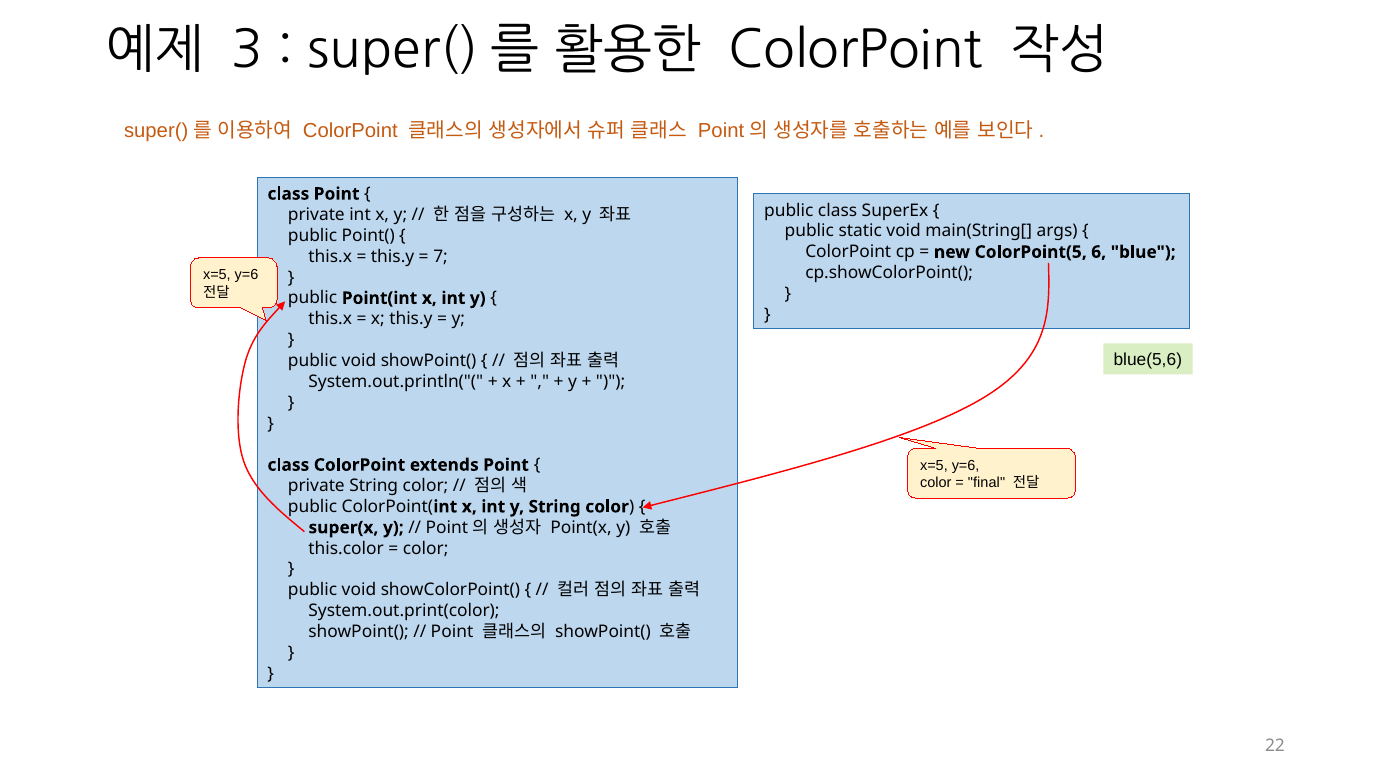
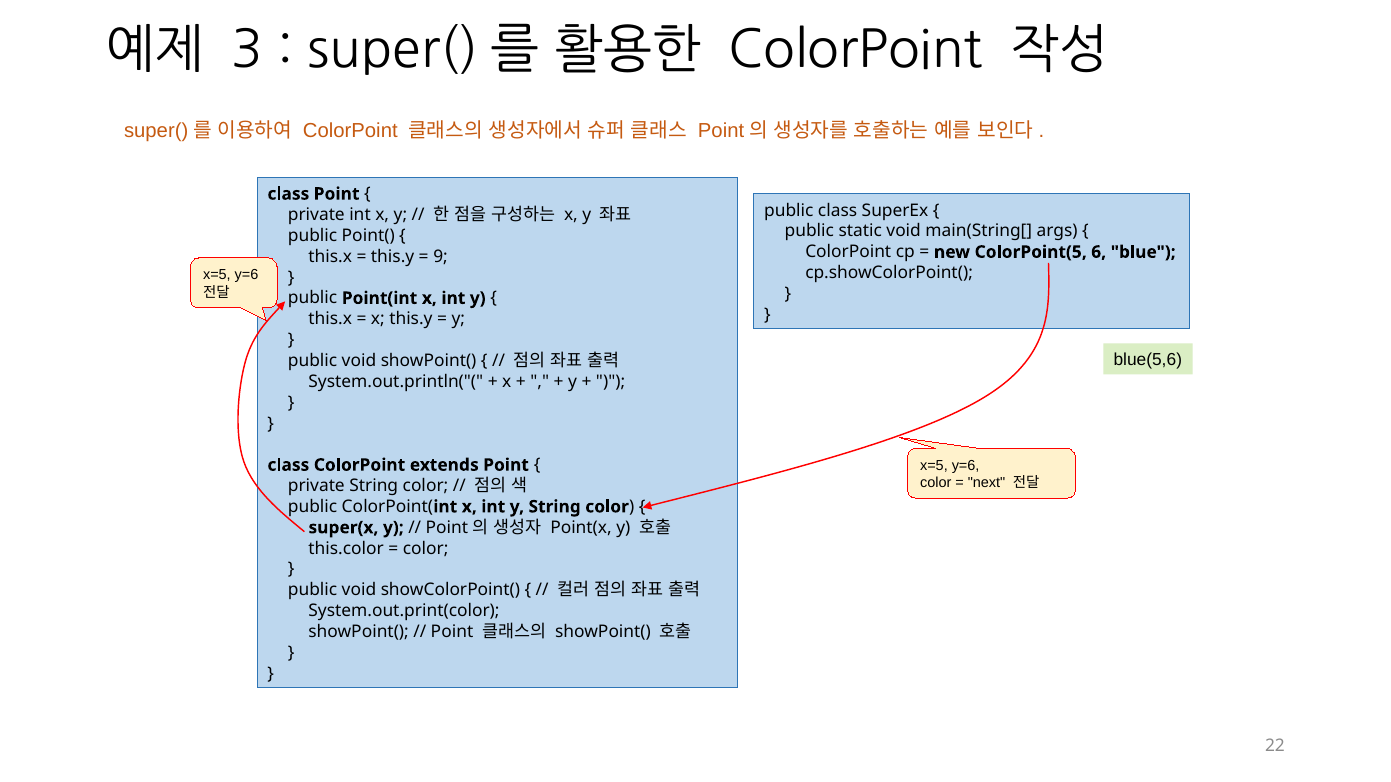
7: 7 -> 9 (441, 257)
final: final -> next (987, 483)
